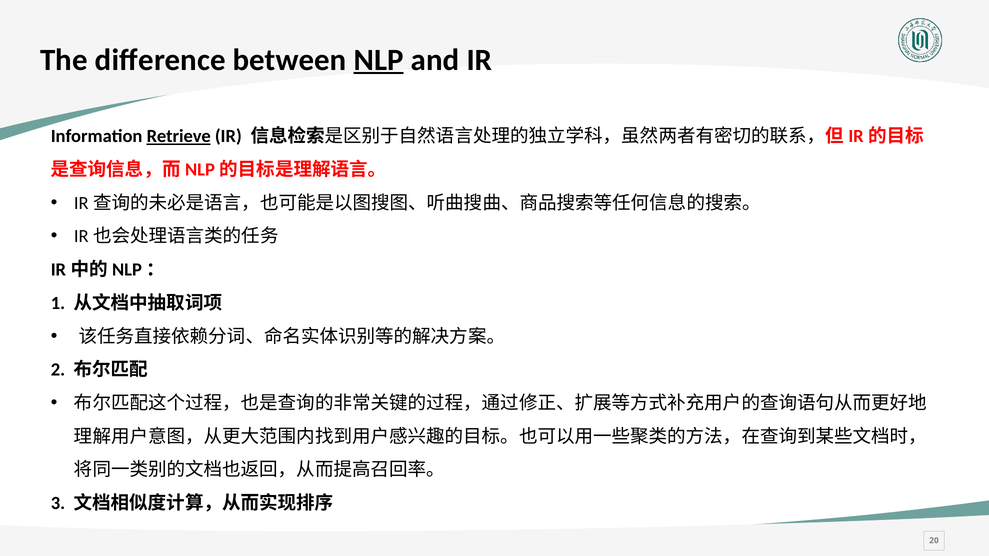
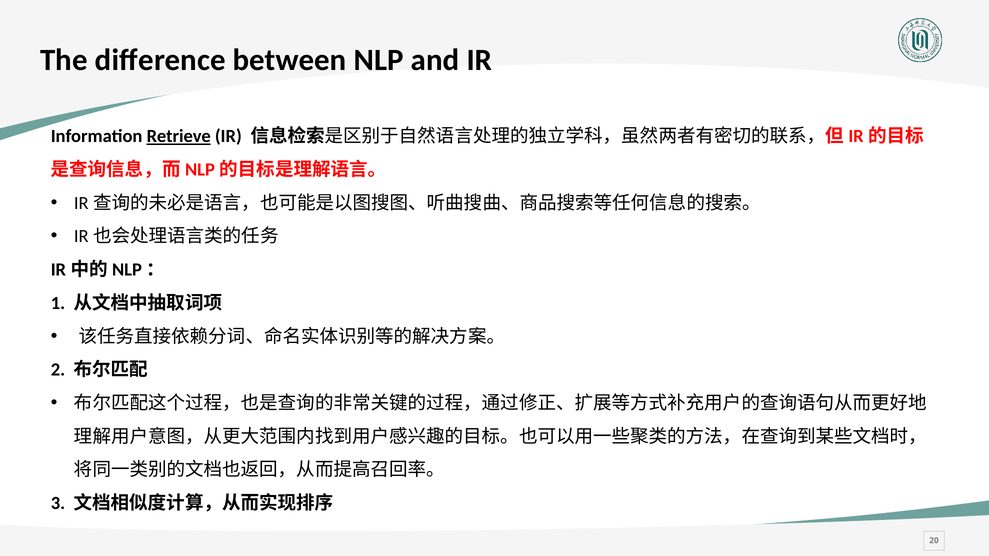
NLP underline: present -> none (379, 60)
